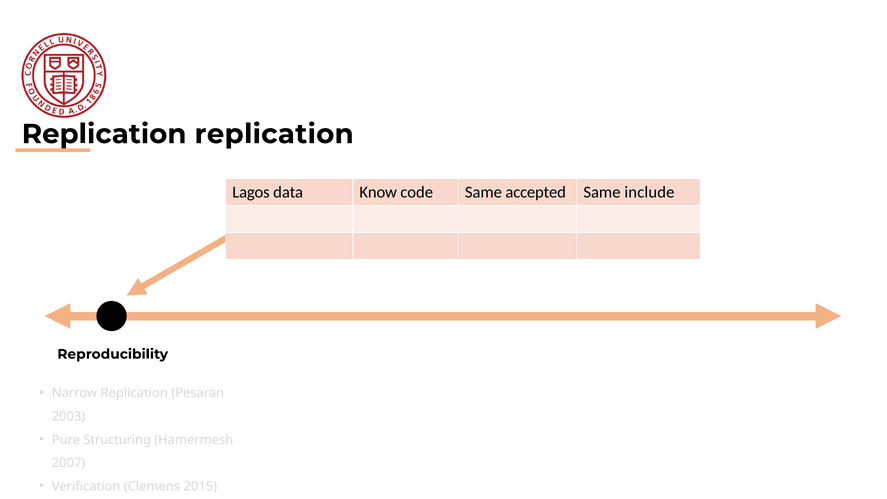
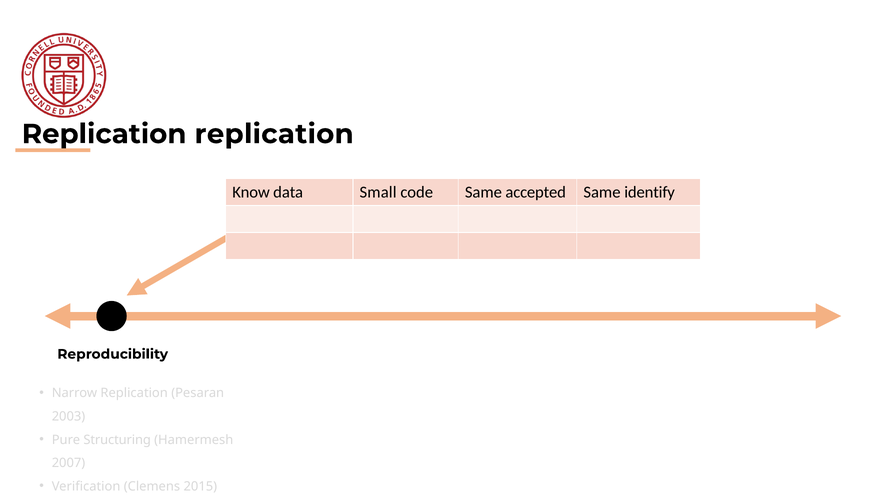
Lagos: Lagos -> Know (251, 192)
Know: Know -> Small (378, 192)
include: include -> identify (650, 192)
